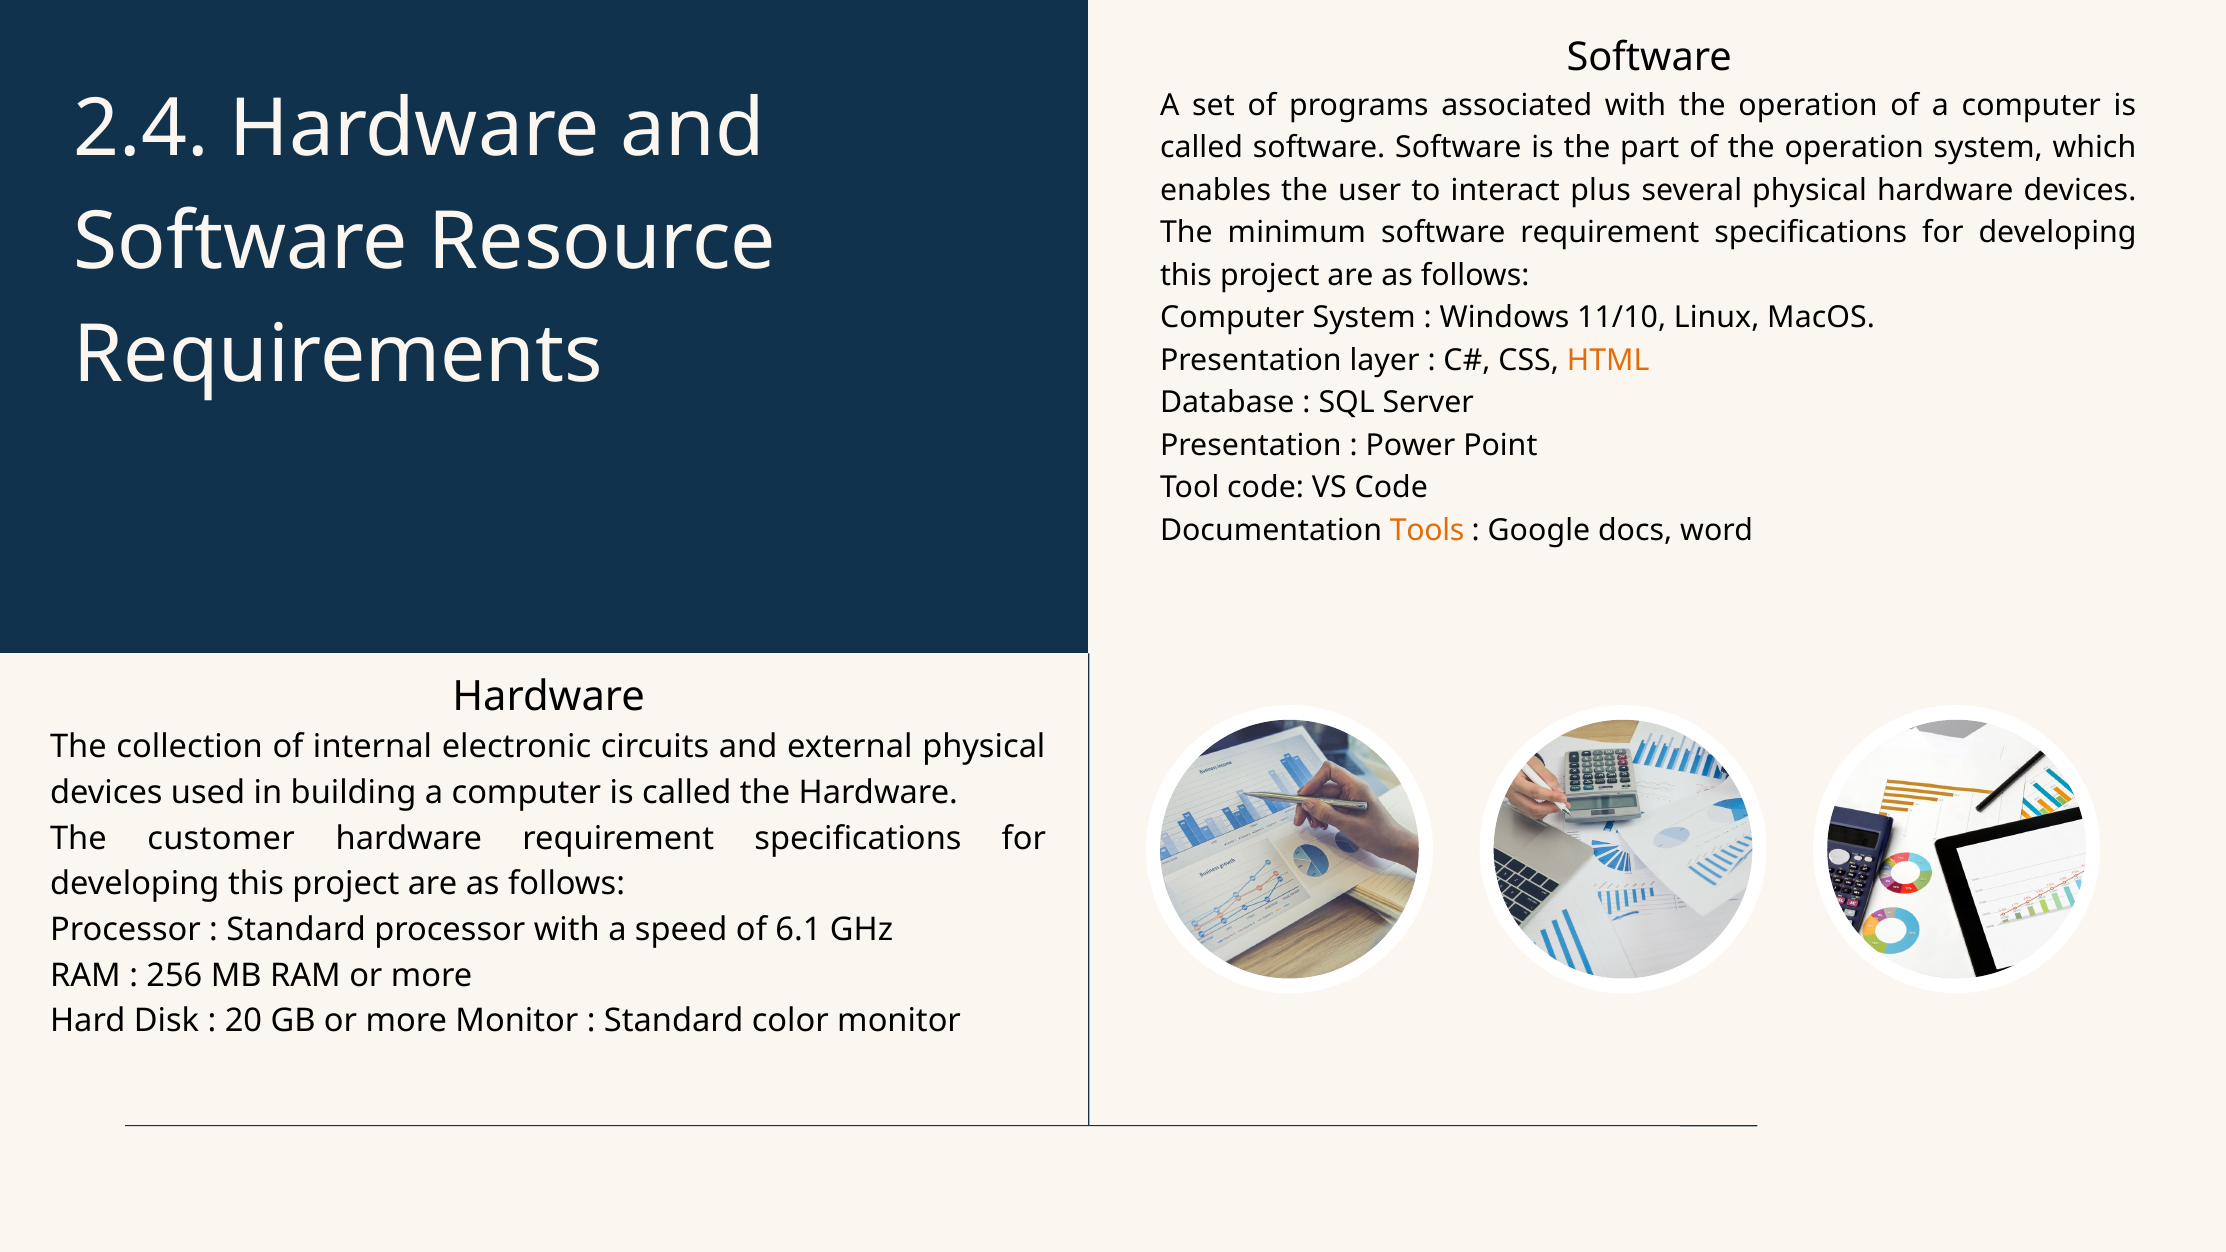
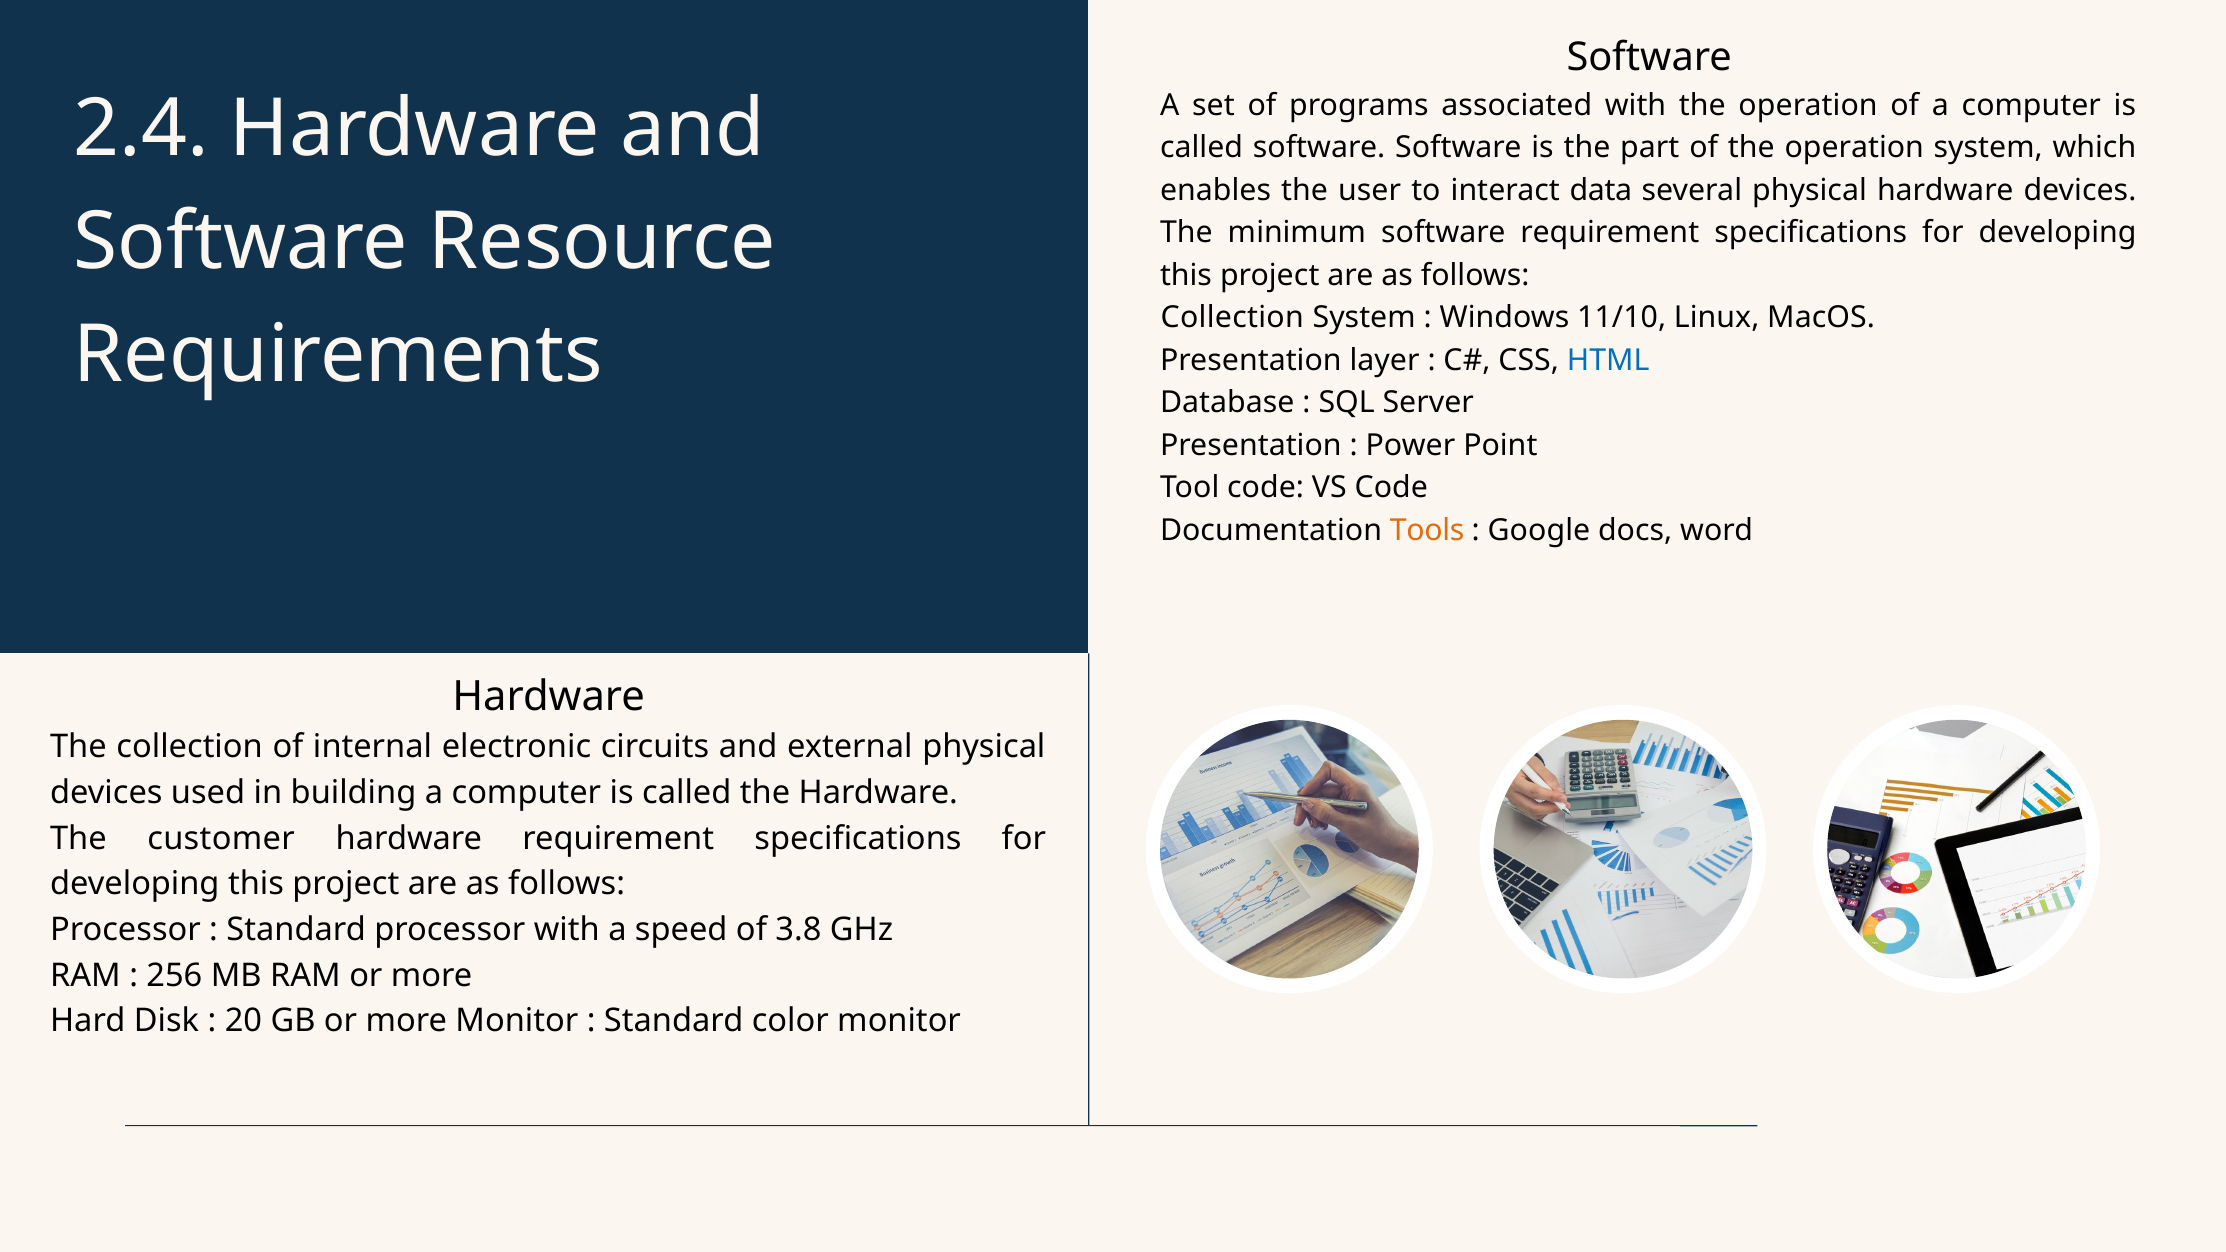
plus: plus -> data (1601, 190)
Computer: Computer -> Collection (1232, 318)
HTML colour: orange -> blue (1608, 360)
6.1: 6.1 -> 3.8 (798, 930)
